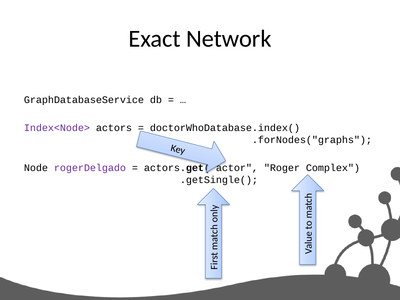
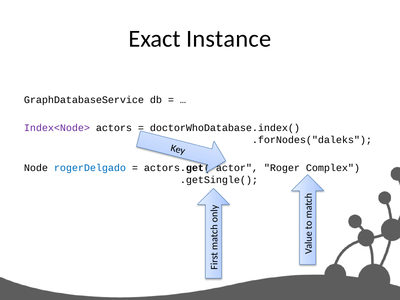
Network: Network -> Instance (229, 39)
.forNodes("graphs: .forNodes("graphs -> .forNodes("daleks (312, 140)
rogerDelgado colour: purple -> blue (90, 168)
